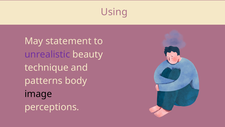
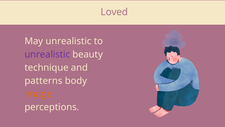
Using: Using -> Loved (114, 12)
May statement: statement -> unrealistic (69, 41)
image colour: black -> orange (38, 94)
